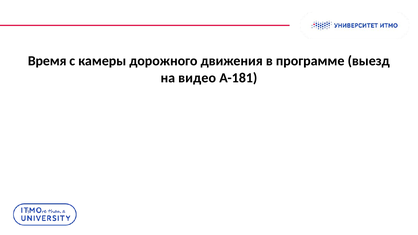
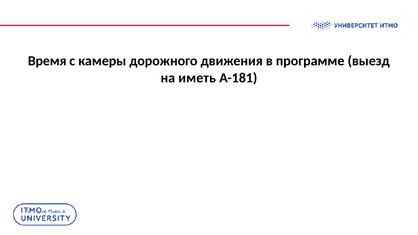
видео: видео -> иметь (197, 78)
